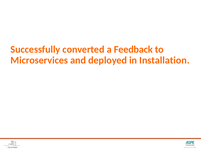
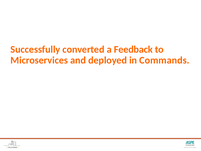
Installation: Installation -> Commands (164, 60)
